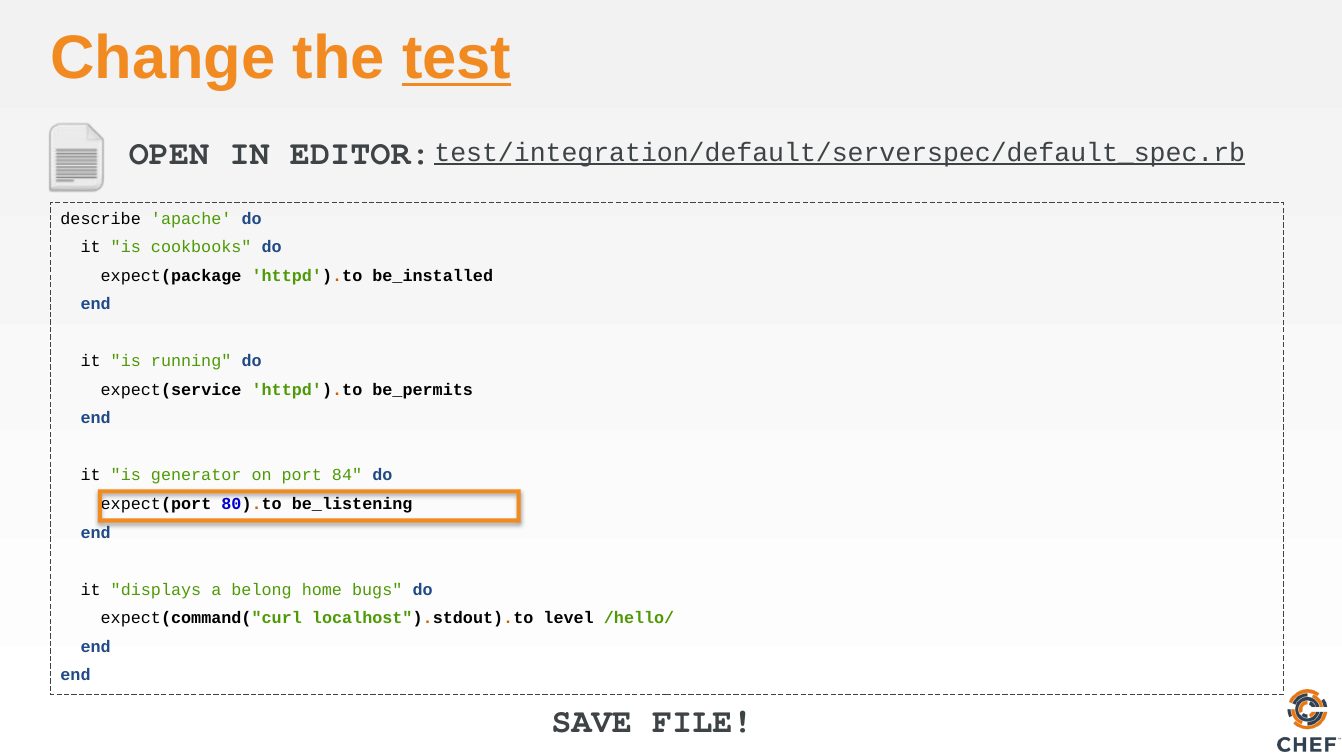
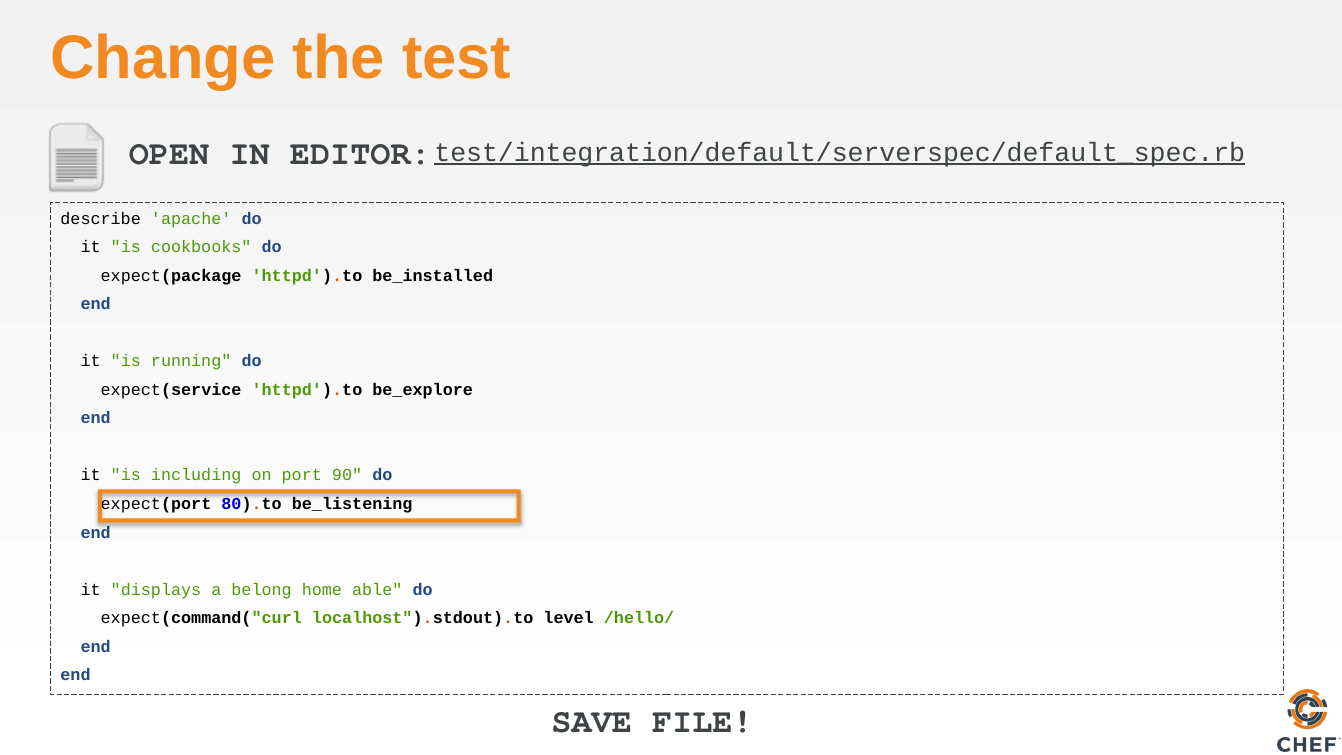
test underline: present -> none (457, 58)
be_permits: be_permits -> be_explore (423, 390)
generator: generator -> including (196, 475)
84: 84 -> 90 (347, 475)
bugs: bugs -> able (377, 589)
